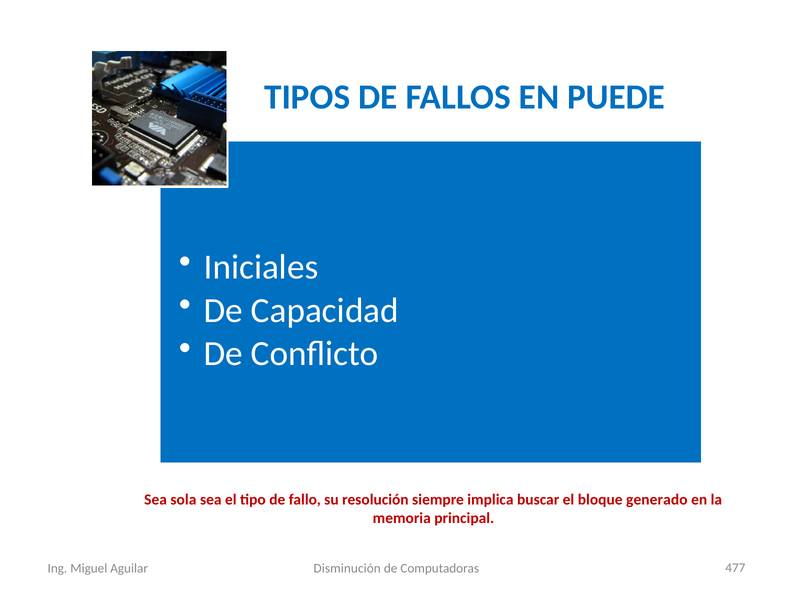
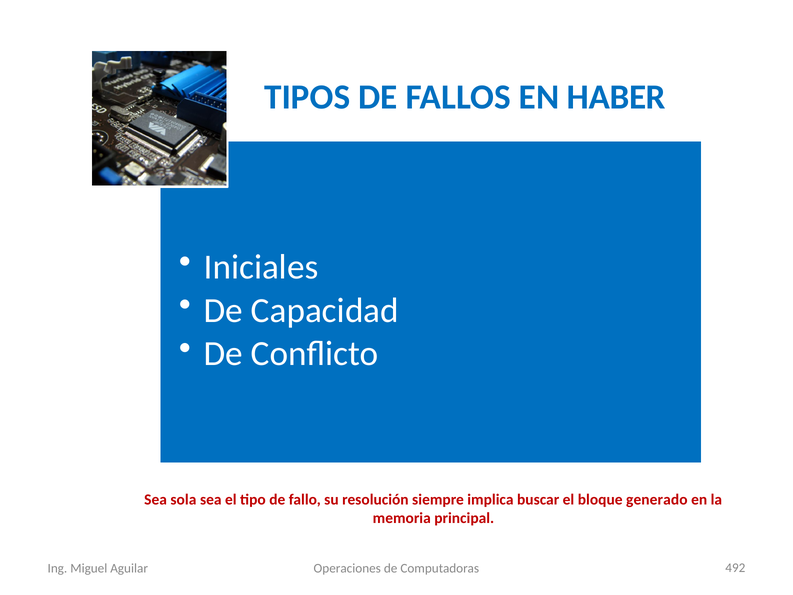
PUEDE: PUEDE -> HABER (616, 97)
Disminución: Disminución -> Operaciones (347, 568)
477: 477 -> 492 (735, 568)
